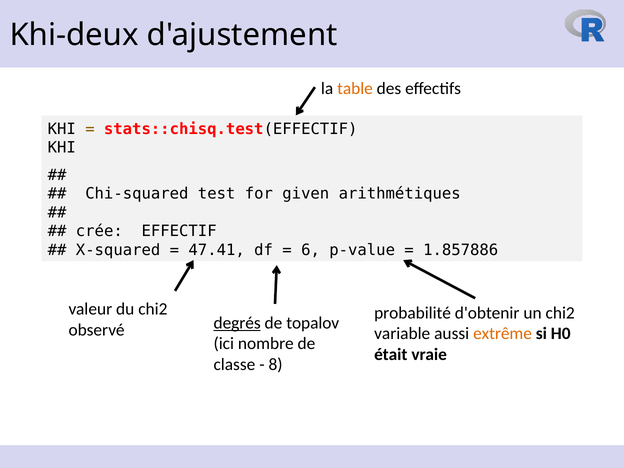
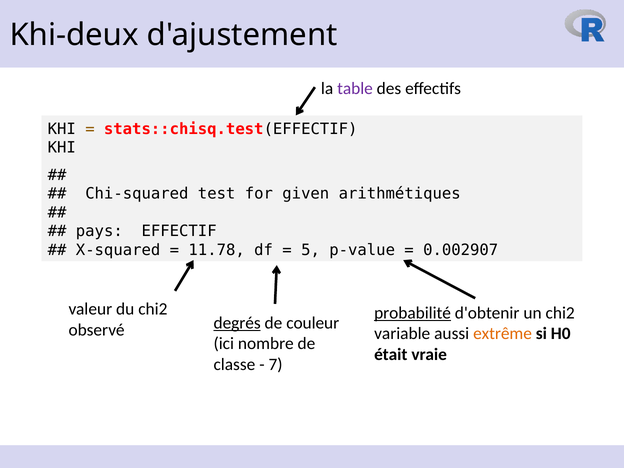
table colour: orange -> purple (355, 88)
crée: crée -> pays (99, 231)
47.41: 47.41 -> 11.78 (217, 250)
6: 6 -> 5 (311, 250)
1.857886: 1.857886 -> 0.002907 (461, 250)
probabilité underline: none -> present (413, 313)
topalov: topalov -> couleur (313, 323)
8: 8 -> 7 (276, 365)
